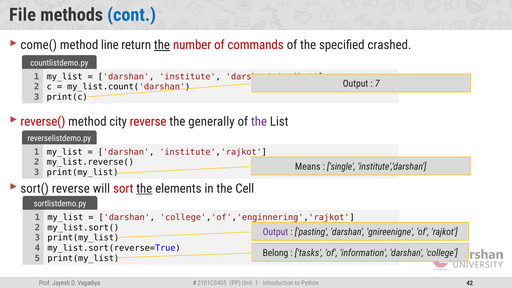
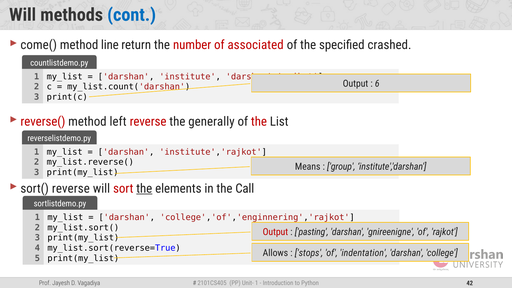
File: File -> Will (23, 15)
the underline: present -> none (162, 45)
commands: commands -> associated (256, 45)
7: 7 -> 6 (377, 84)
city: city -> left (118, 122)
the colour: purple -> red (259, 122)
single: single -> group (341, 167)
Cell: Cell -> Call (245, 188)
Output colour: purple -> red (275, 232)
Belong: Belong -> Allows (275, 253)
tasks: tasks -> stops (309, 253)
information: information -> indentation (364, 253)
